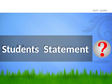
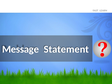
Students: Students -> Message (20, 49)
